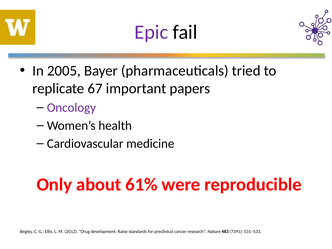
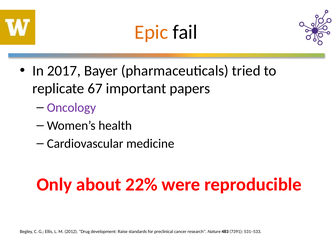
Epic colour: purple -> orange (151, 32)
2005: 2005 -> 2017 (64, 71)
61%: 61% -> 22% (142, 185)
